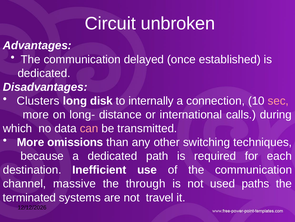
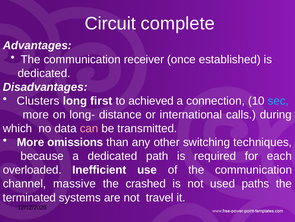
unbroken: unbroken -> complete (178, 23)
delayed: delayed -> receiver (144, 59)
disk: disk -> first (101, 101)
internally: internally -> achieved (151, 101)
sec colour: pink -> light blue (278, 101)
destination: destination -> overloaded (32, 169)
through: through -> crashed (146, 183)
